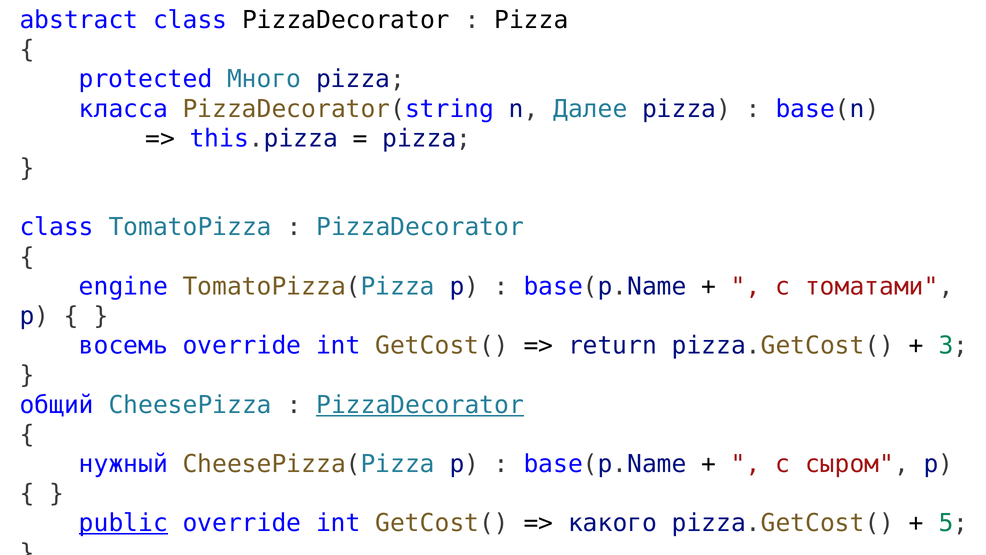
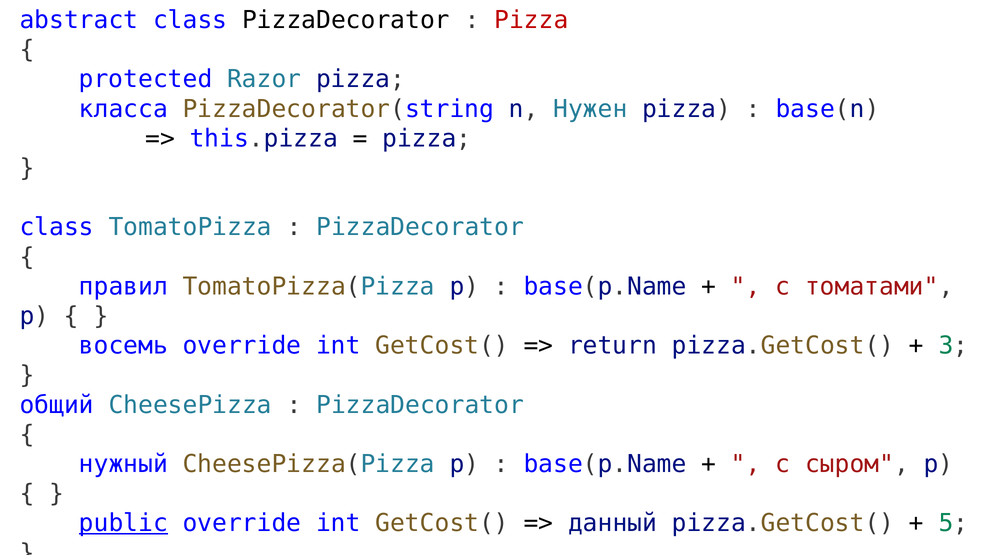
Pizza colour: black -> red (531, 20)
Много: Много -> Razor (264, 79)
Далее: Далее -> Нужен (590, 109)
engine: engine -> правил (123, 286)
PizzaDecorator underline: present -> none (420, 405)
какого: какого -> данный (613, 523)
